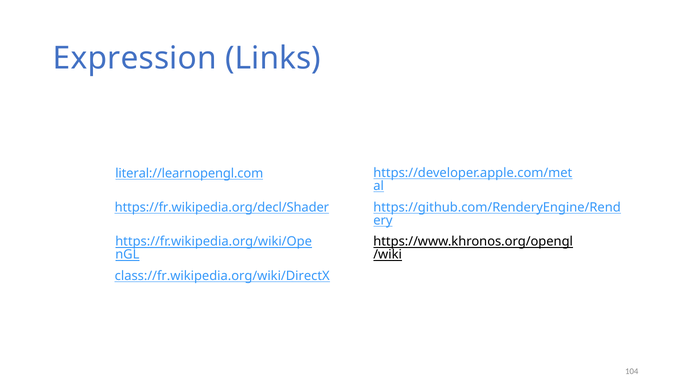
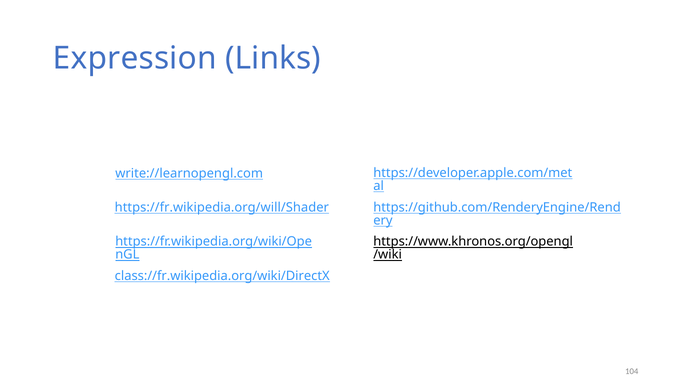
literal://learnopengl.com: literal://learnopengl.com -> write://learnopengl.com (189, 173)
https://fr.wikipedia.org/decl/Shader: https://fr.wikipedia.org/decl/Shader -> https://fr.wikipedia.org/will/Shader (222, 207)
